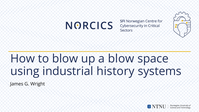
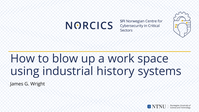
a blow: blow -> work (121, 59)
